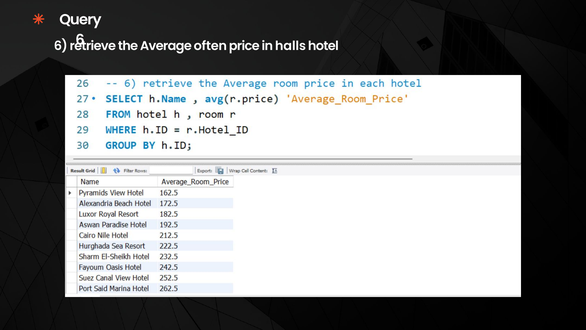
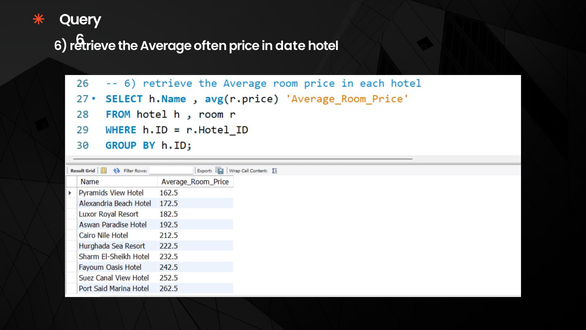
halls: halls -> date (290, 46)
